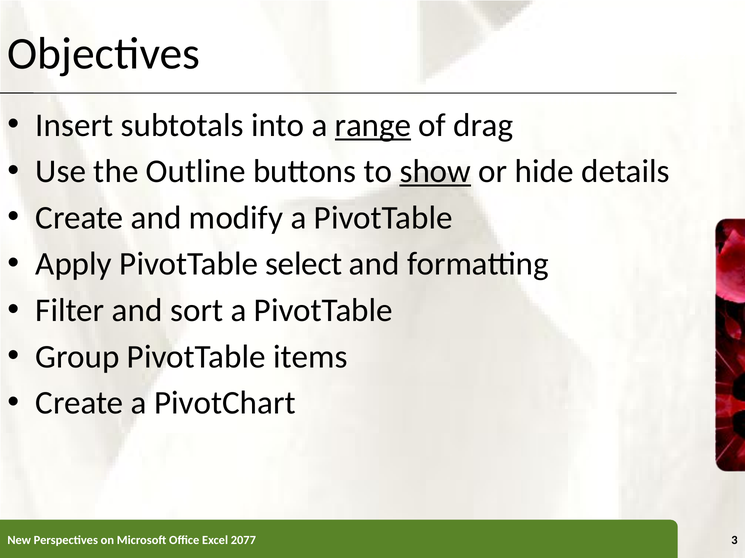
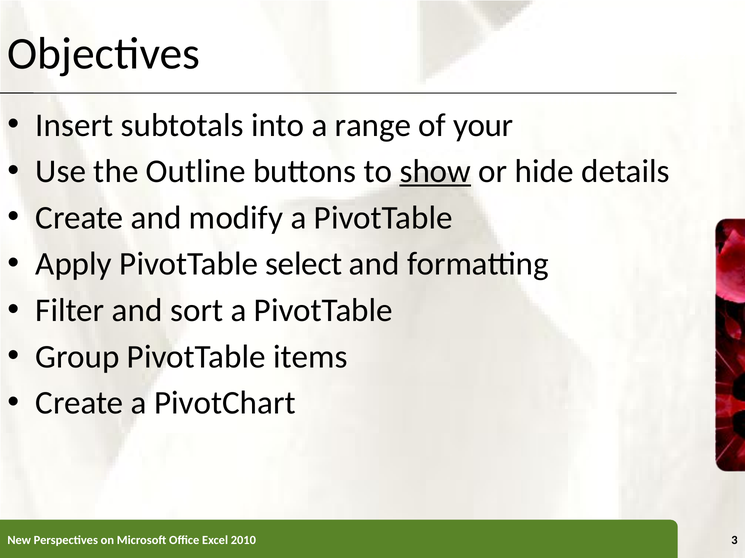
range underline: present -> none (373, 125)
drag: drag -> your (483, 125)
2077: 2077 -> 2010 (243, 541)
